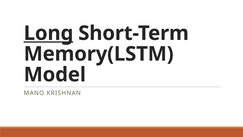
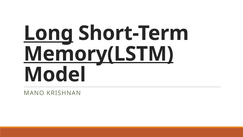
Memory(LSTM underline: none -> present (99, 54)
